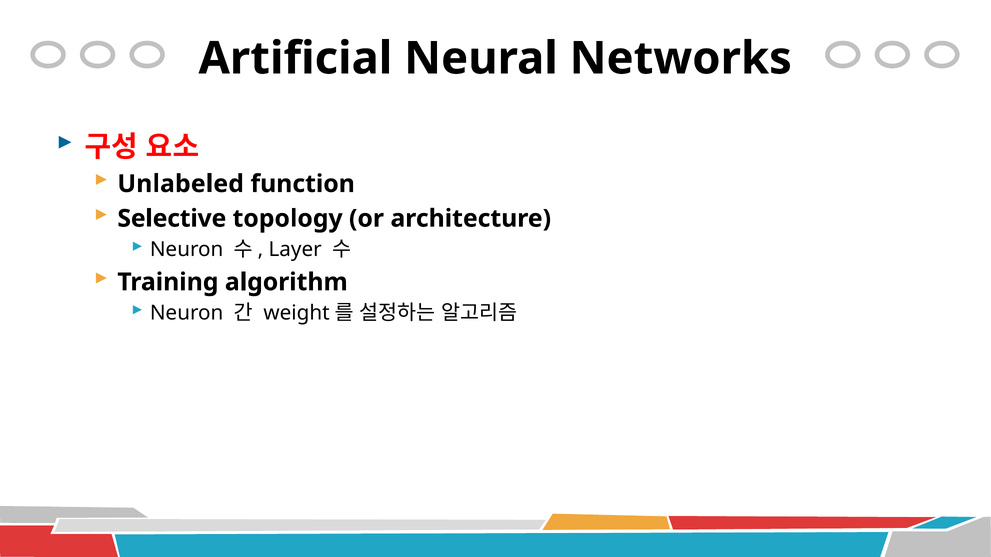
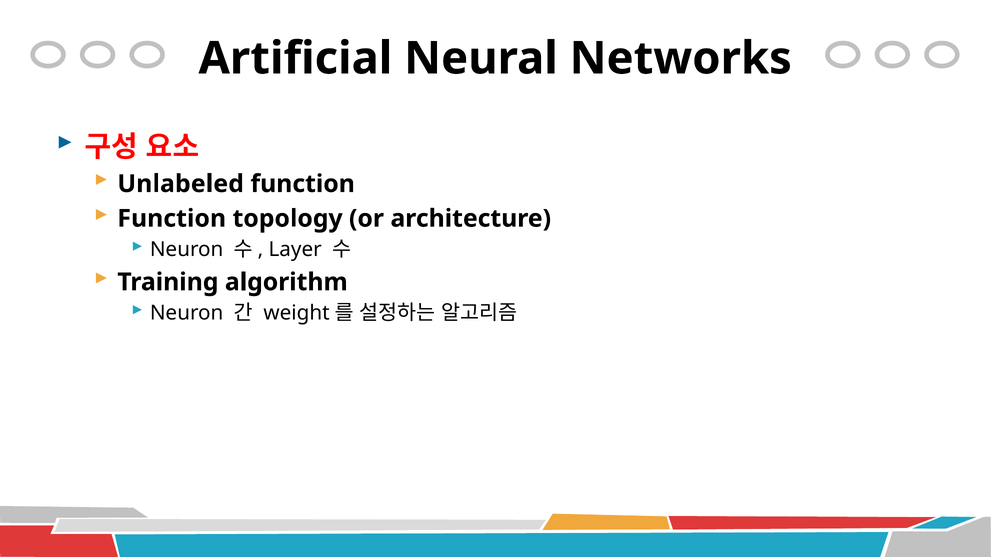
Selective: Selective -> Function (172, 219)
